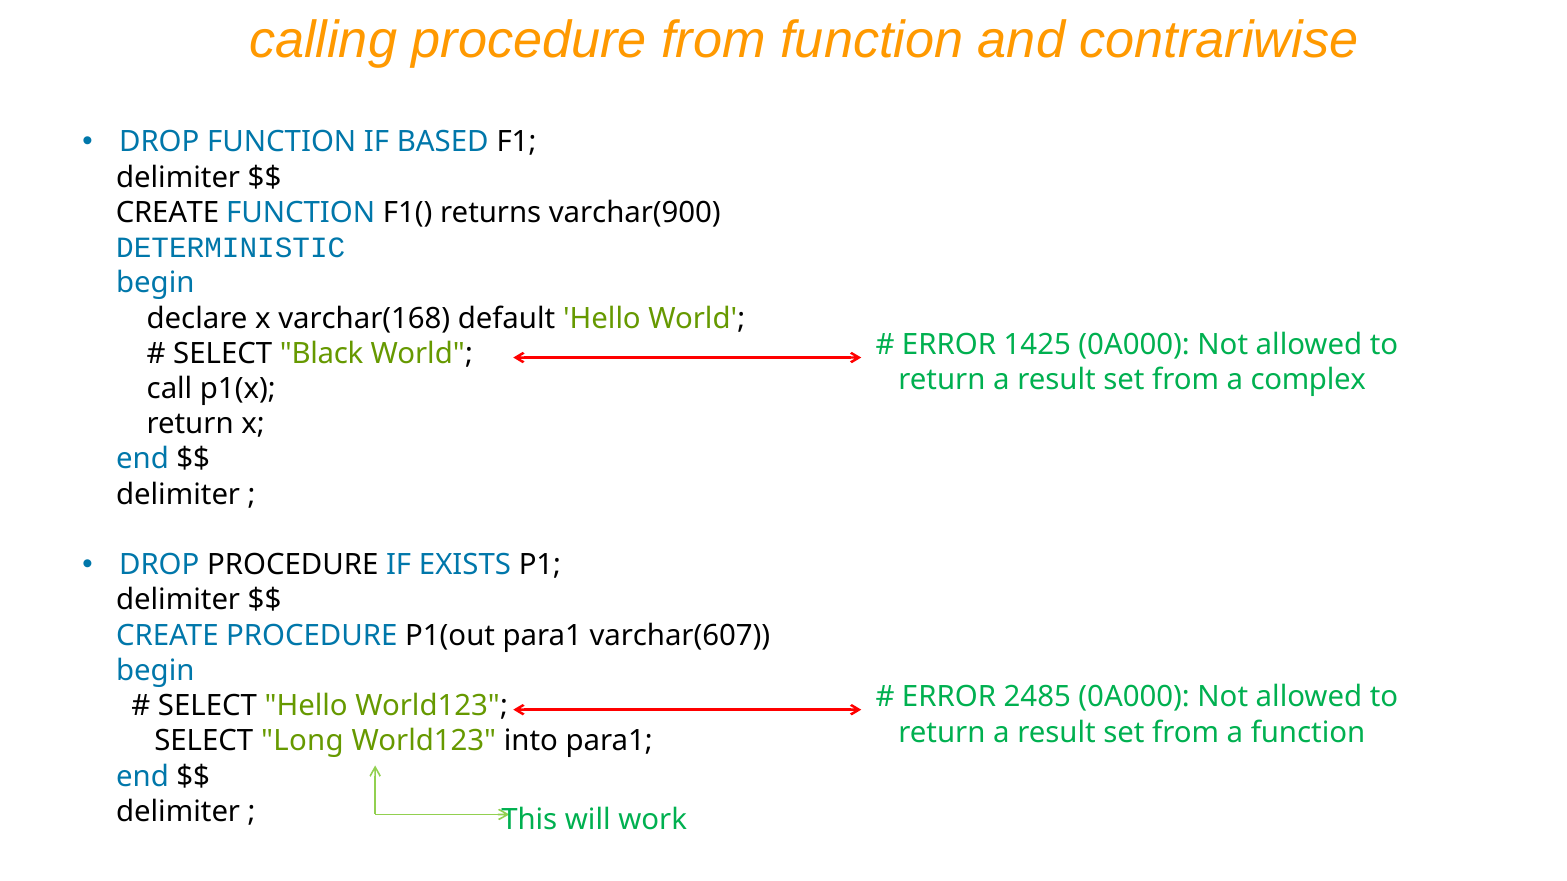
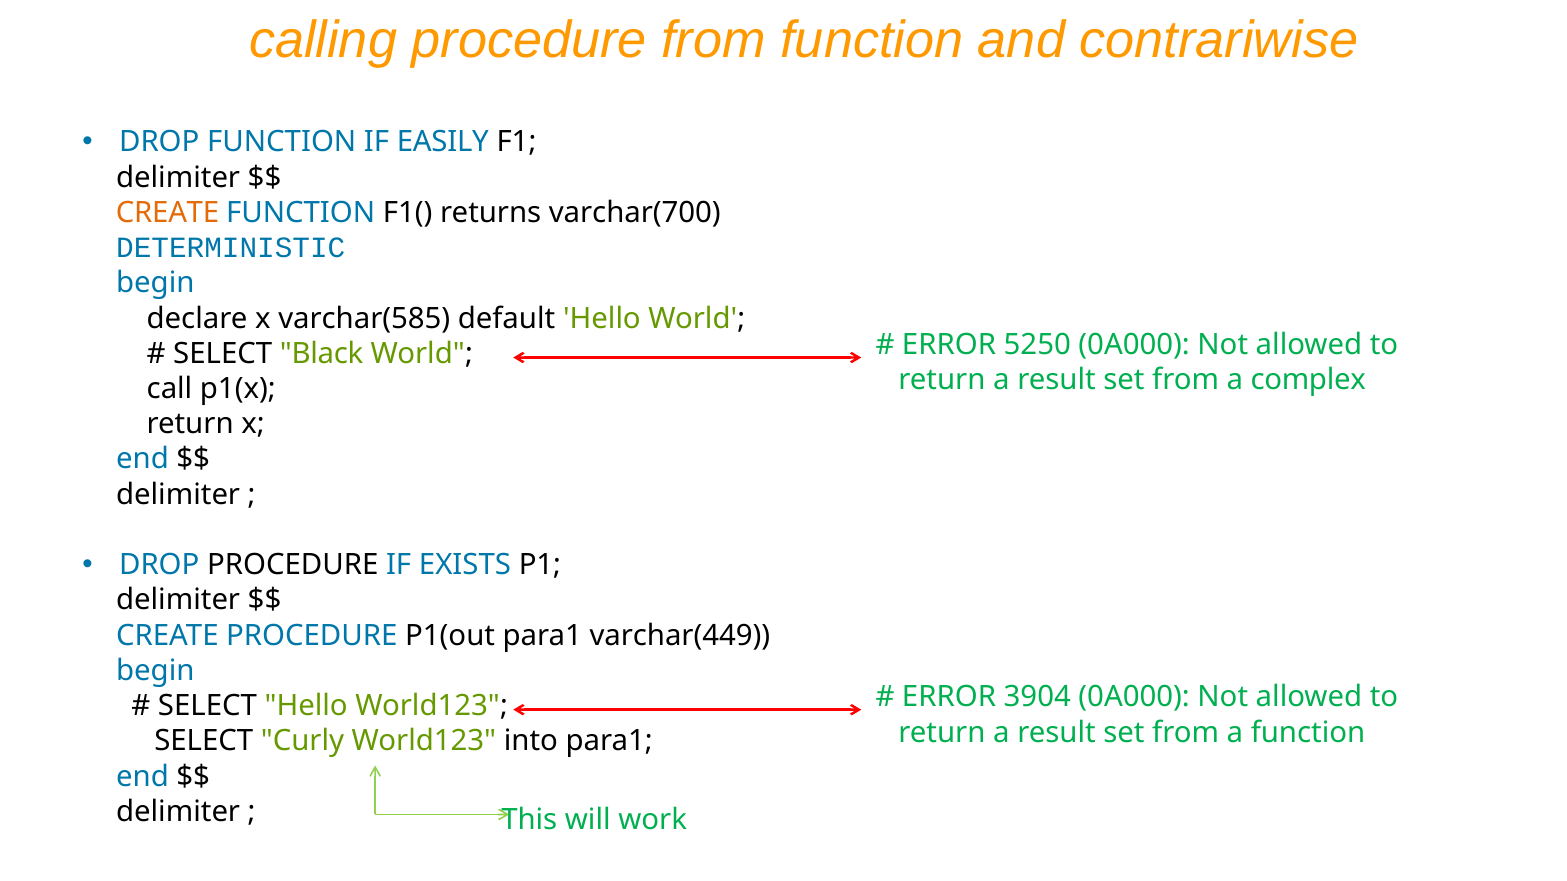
BASED: BASED -> EASILY (443, 142)
CREATE colour: black -> orange (168, 213)
varchar(900: varchar(900 -> varchar(700 (635, 213)
varchar(168: varchar(168 -> varchar(585 (364, 318)
1425: 1425 -> 5250 (1037, 345)
varchar(607: varchar(607 -> varchar(449 (680, 636)
2485: 2485 -> 3904 (1037, 697)
Long: Long -> Curly (303, 742)
